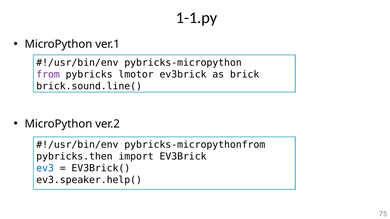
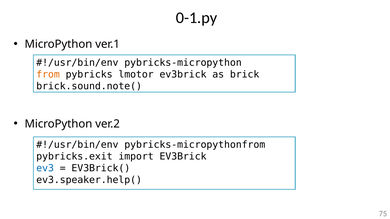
1-1.py: 1-1.py -> 0-1.py (197, 18)
from colour: purple -> orange (48, 75)
brick.sound.line(: brick.sound.line( -> brick.sound.note( (89, 86)
pybricks.then: pybricks.then -> pybricks.exit (74, 157)
